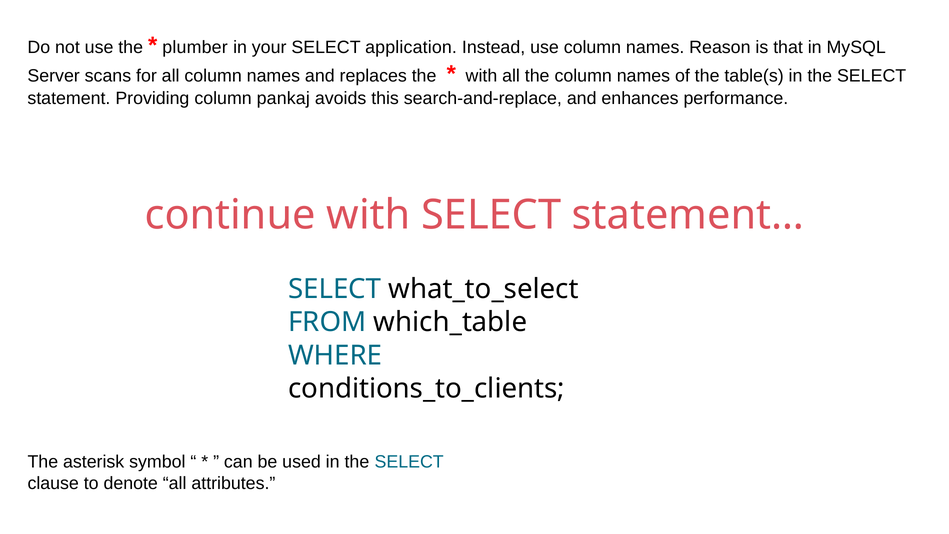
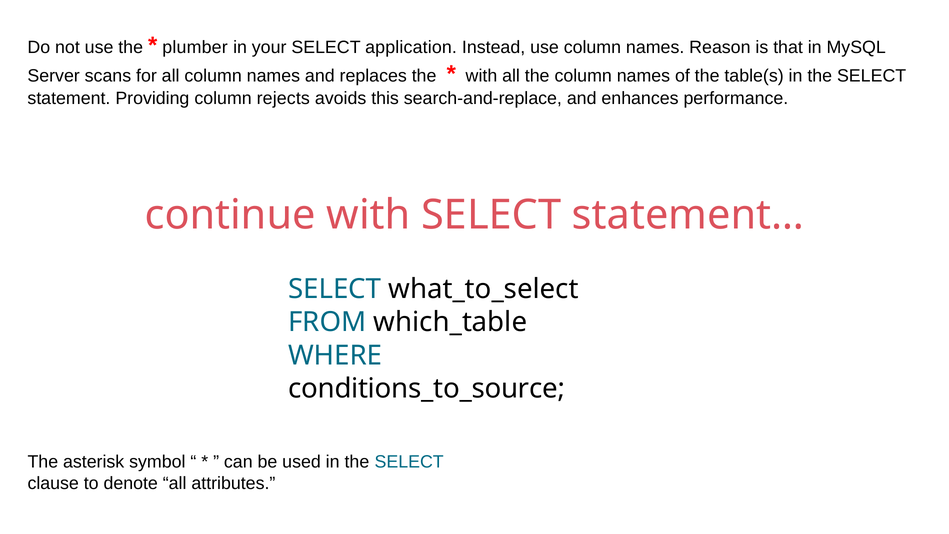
pankaj: pankaj -> rejects (283, 98)
conditions_to_clients: conditions_to_clients -> conditions_to_source (427, 389)
